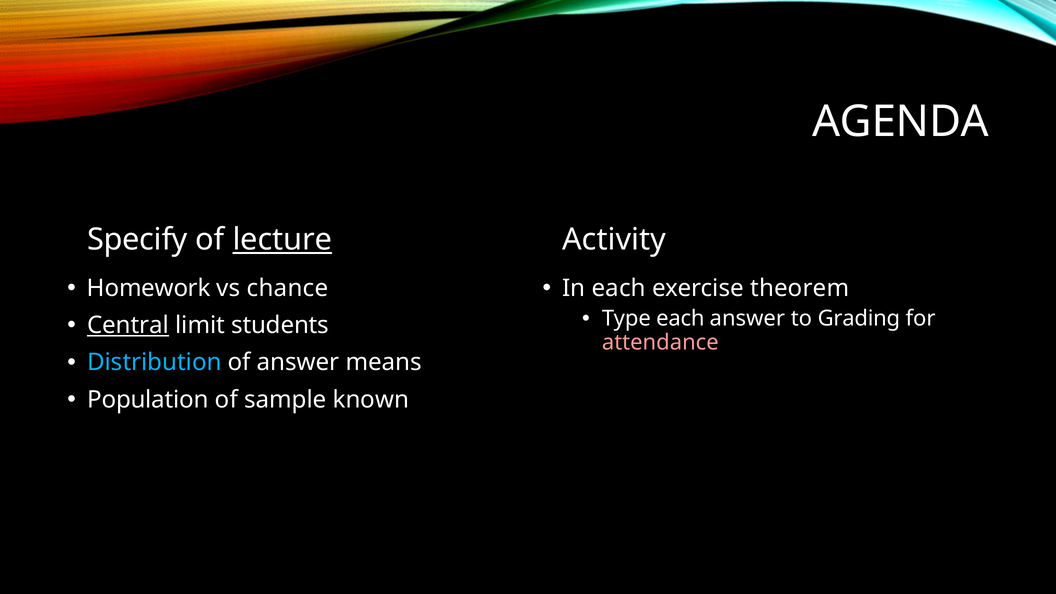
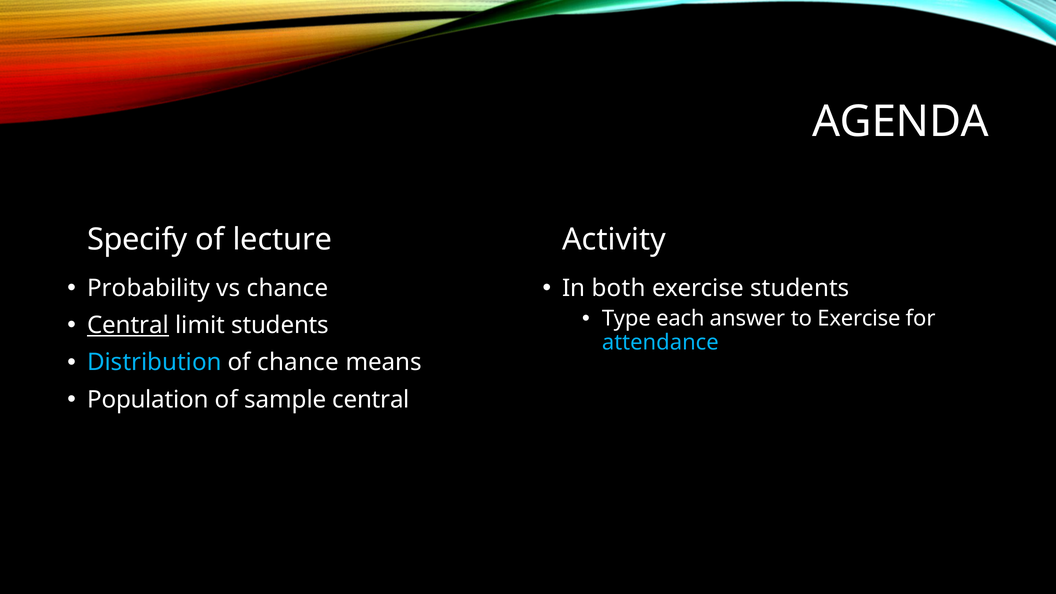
lecture underline: present -> none (282, 240)
Homework: Homework -> Probability (149, 288)
In each: each -> both (619, 288)
exercise theorem: theorem -> students (800, 288)
to Grading: Grading -> Exercise (859, 319)
attendance colour: pink -> light blue (660, 342)
of answer: answer -> chance (298, 362)
sample known: known -> central (371, 400)
